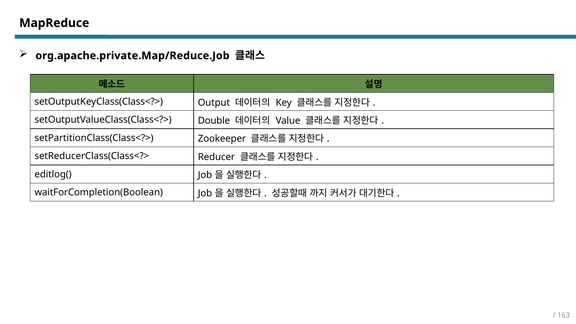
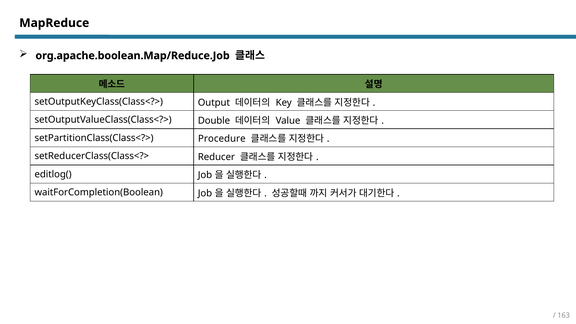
org.apache.private.Map/Reduce.Job: org.apache.private.Map/Reduce.Job -> org.apache.boolean.Map/Reduce.Job (133, 56)
Zookeeper: Zookeeper -> Procedure (222, 139)
